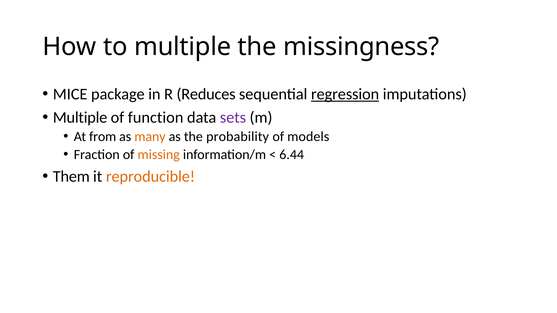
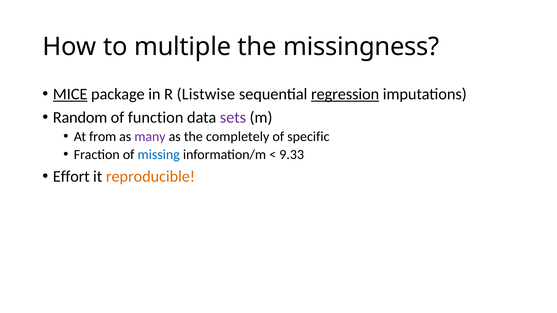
MICE underline: none -> present (70, 94)
Reduces: Reduces -> Listwise (206, 94)
Multiple: Multiple -> Random (80, 118)
many colour: orange -> purple (150, 137)
probability: probability -> completely (238, 137)
models: models -> specific (308, 137)
missing colour: orange -> blue (159, 155)
6.44: 6.44 -> 9.33 (292, 155)
Them: Them -> Effort (71, 177)
